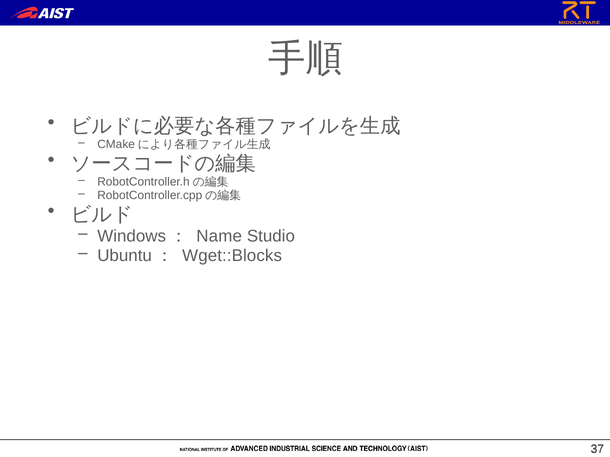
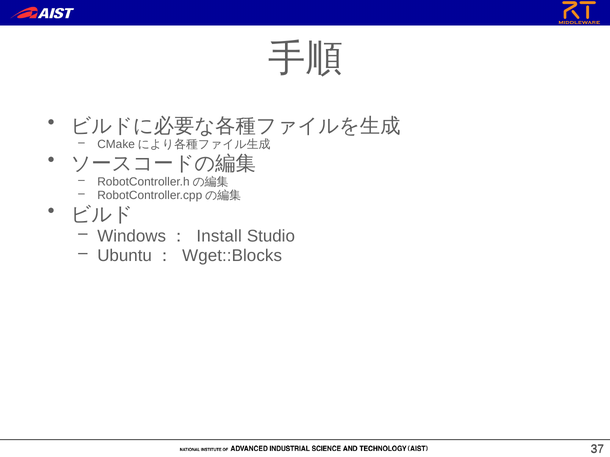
Name: Name -> Install (219, 236)
